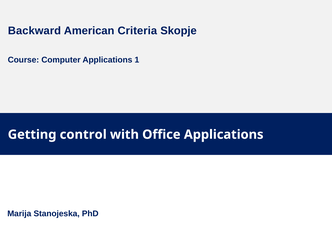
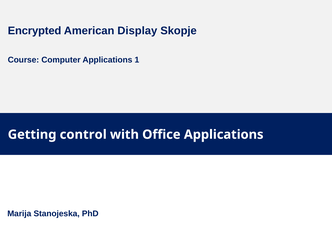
Backward: Backward -> Encrypted (35, 31)
Criteria: Criteria -> Display (137, 31)
